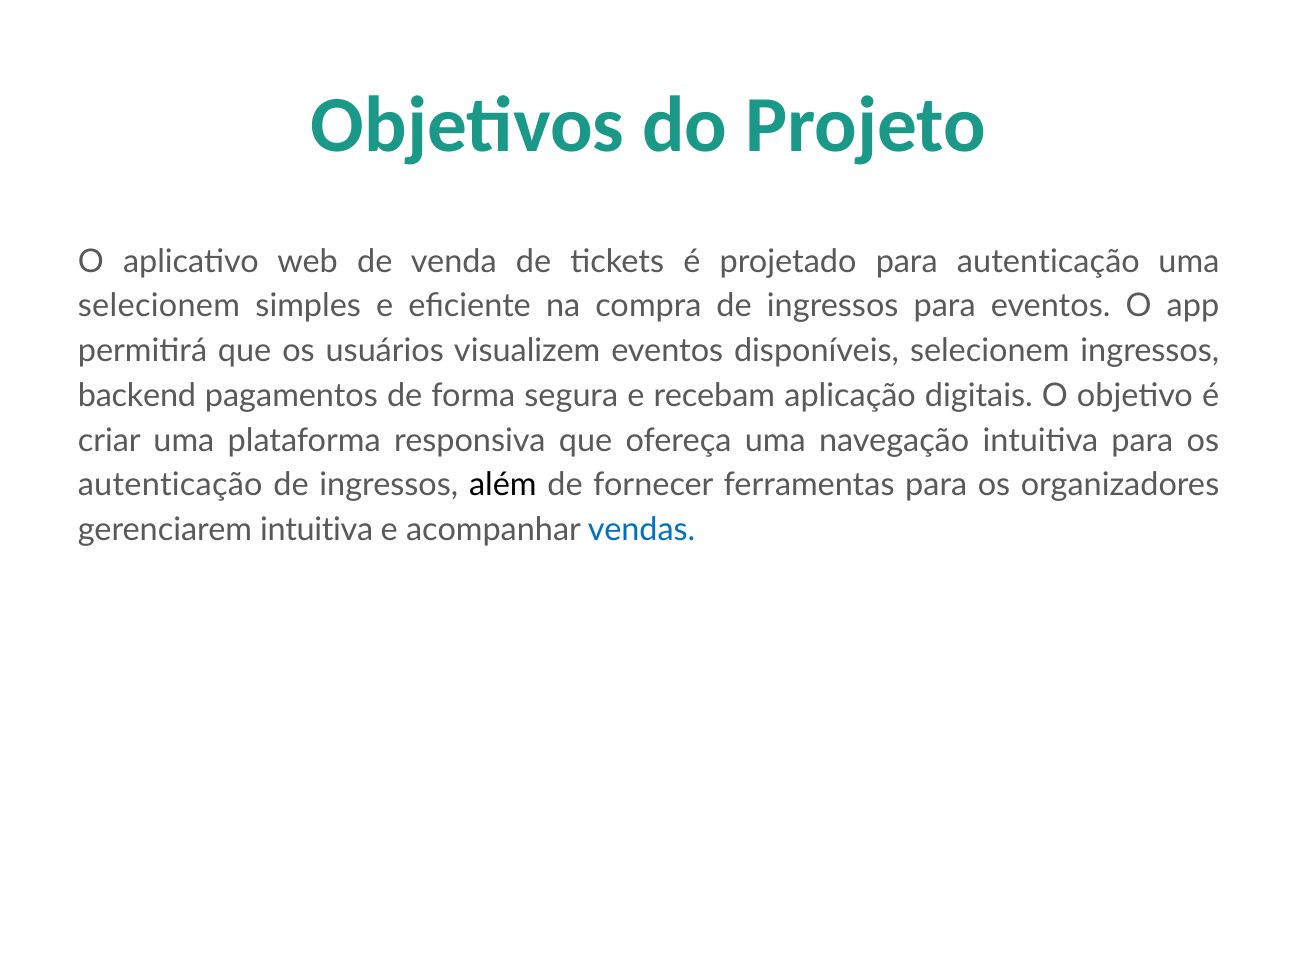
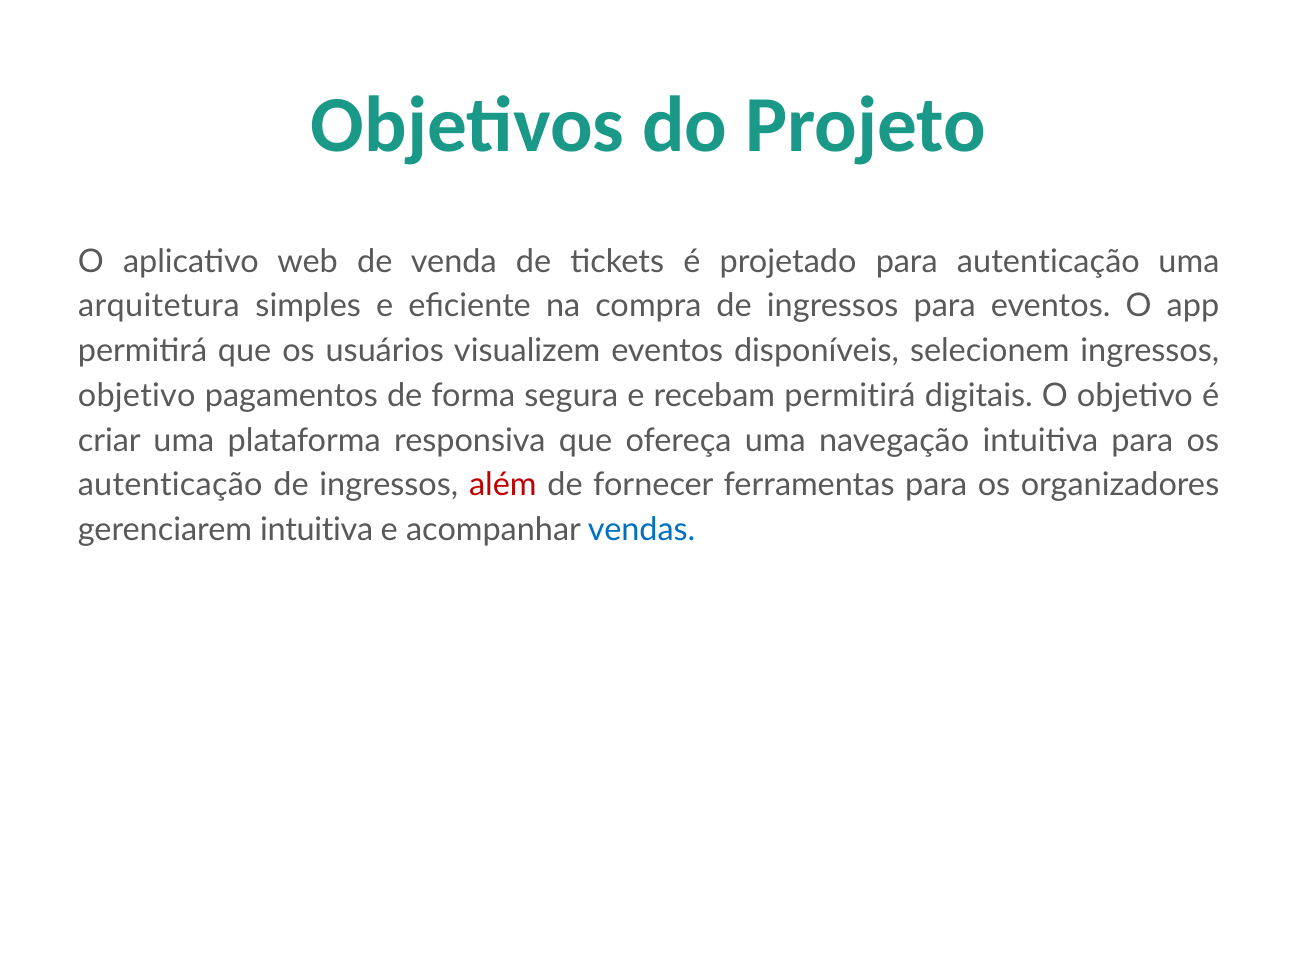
selecionem: selecionem -> arquitetura (159, 306)
backend: backend -> objetivo (137, 396)
recebam aplicação: aplicação -> permitirá (850, 396)
além colour: black -> red (503, 485)
